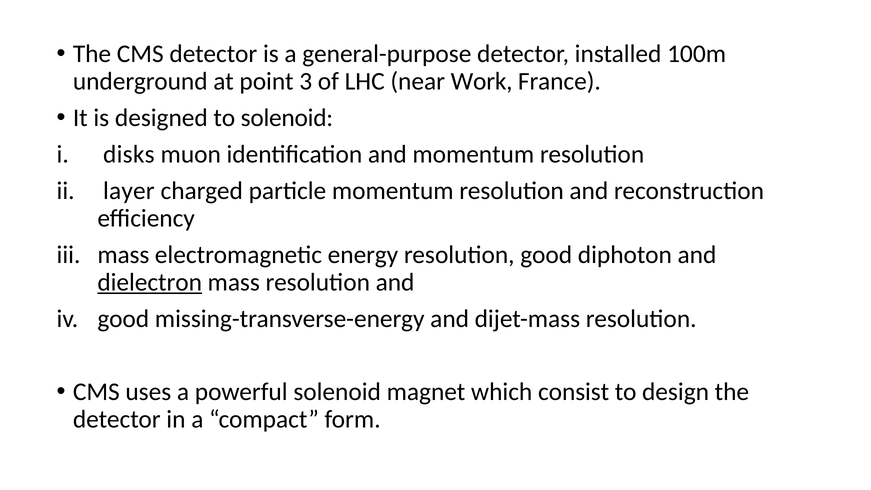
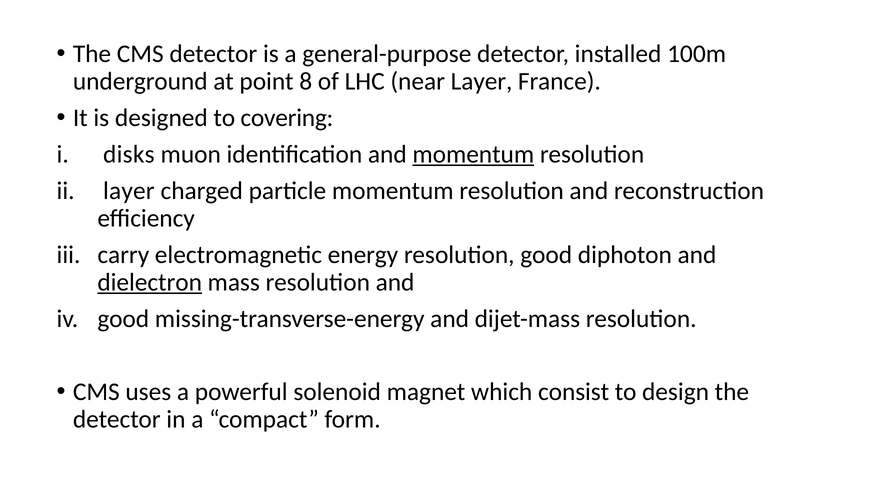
3: 3 -> 8 (306, 81)
near Work: Work -> Layer (482, 81)
to solenoid: solenoid -> covering (287, 118)
momentum underline: none -> present (473, 154)
mass: mass -> carry (123, 255)
